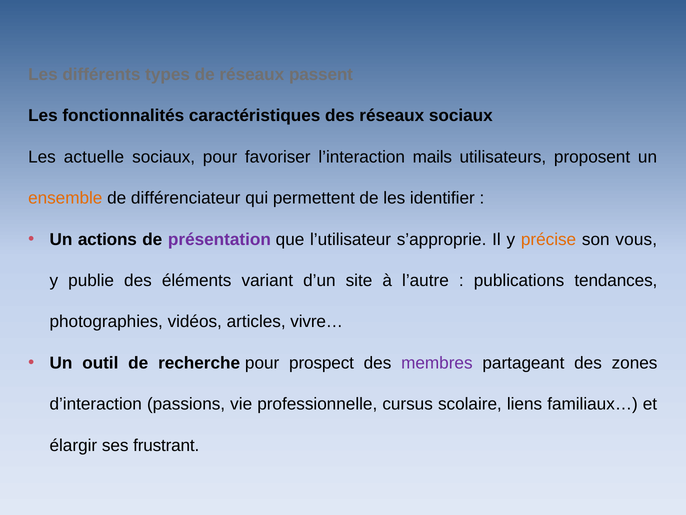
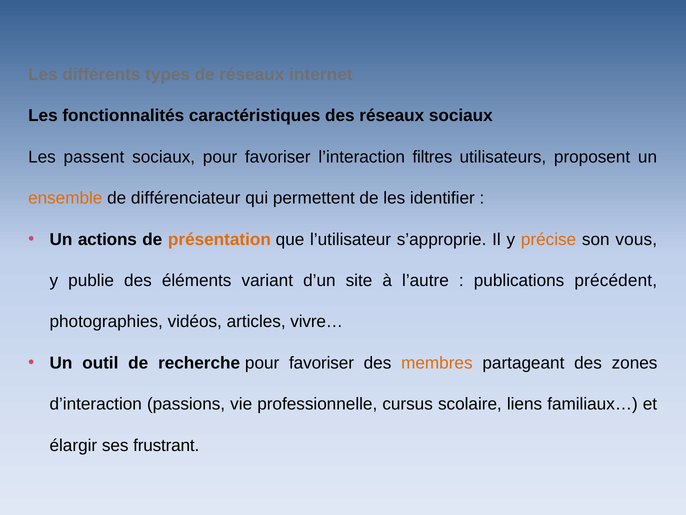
passent: passent -> internet (321, 75)
actuelle: actuelle -> passent (94, 157)
mails: mails -> filtres (432, 157)
présentation colour: purple -> orange (219, 239)
tendances: tendances -> précédent (616, 280)
recherche pour prospect: prospect -> favoriser (322, 363)
membres colour: purple -> orange (437, 363)
